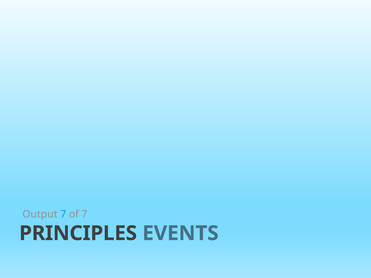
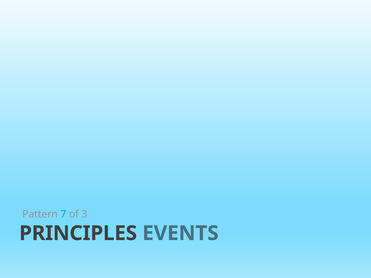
Output: Output -> Pattern (40, 214)
of 7: 7 -> 3 (84, 214)
